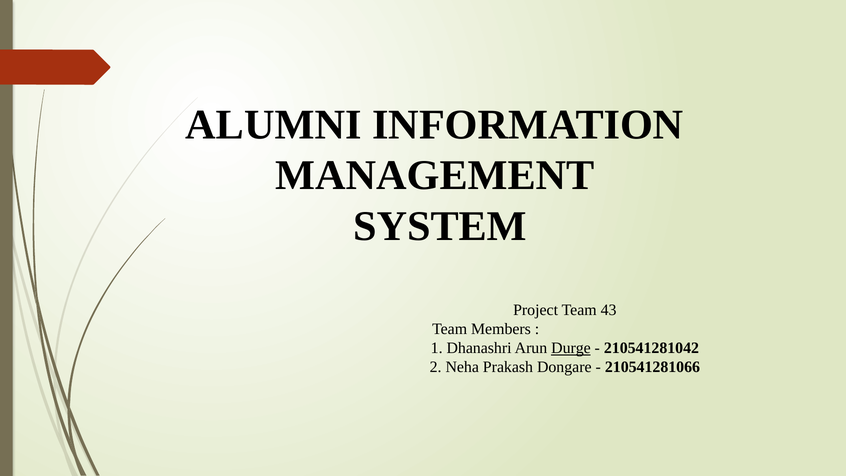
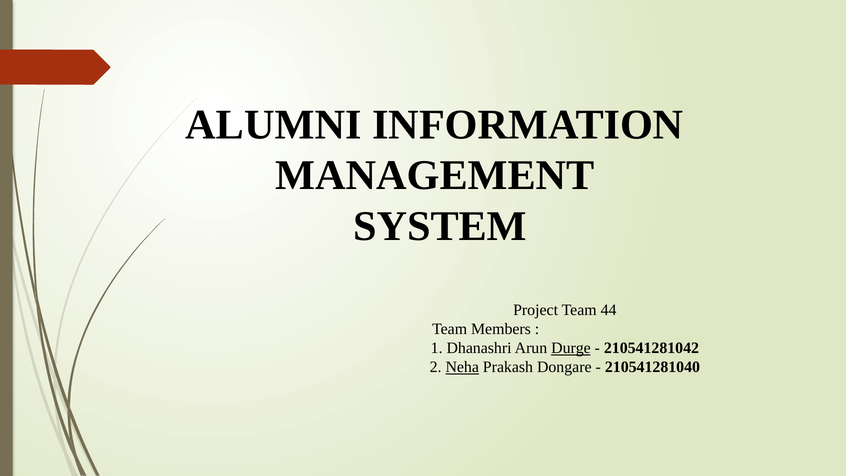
43: 43 -> 44 (609, 310)
Neha underline: none -> present (462, 367)
210541281066: 210541281066 -> 210541281040 (652, 367)
